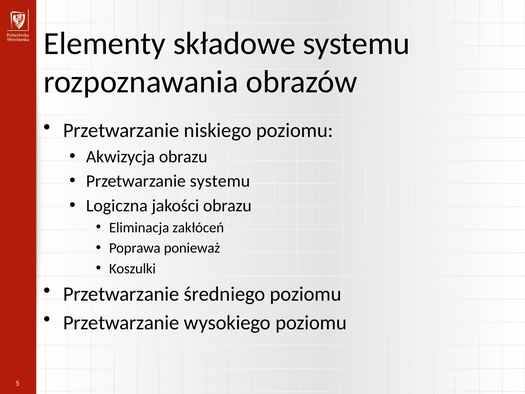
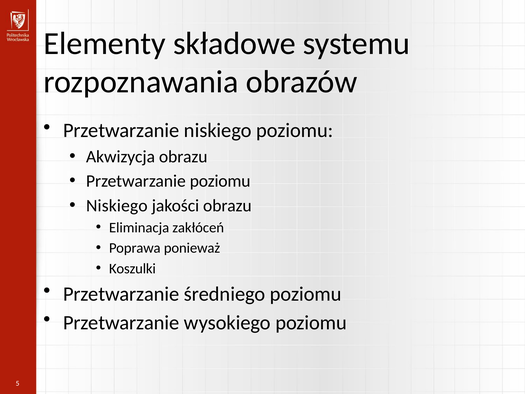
Przetwarzanie systemu: systemu -> poziomu (220, 181)
Logiczna: Logiczna -> Niskiego (117, 206)
